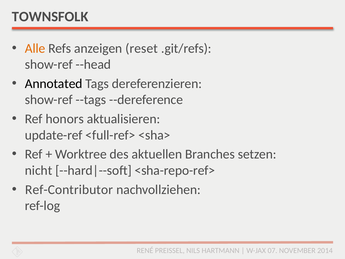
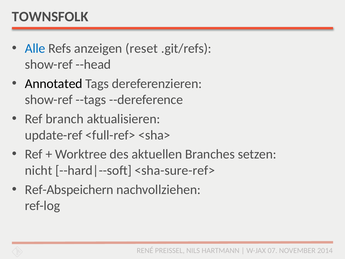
Alle colour: orange -> blue (35, 48)
honors: honors -> branch (65, 119)
<sha-repo-ref>: <sha-repo-ref> -> <sha-sure-ref> (175, 170)
Ref-Contributor: Ref-Contributor -> Ref-Abspeichern (69, 189)
